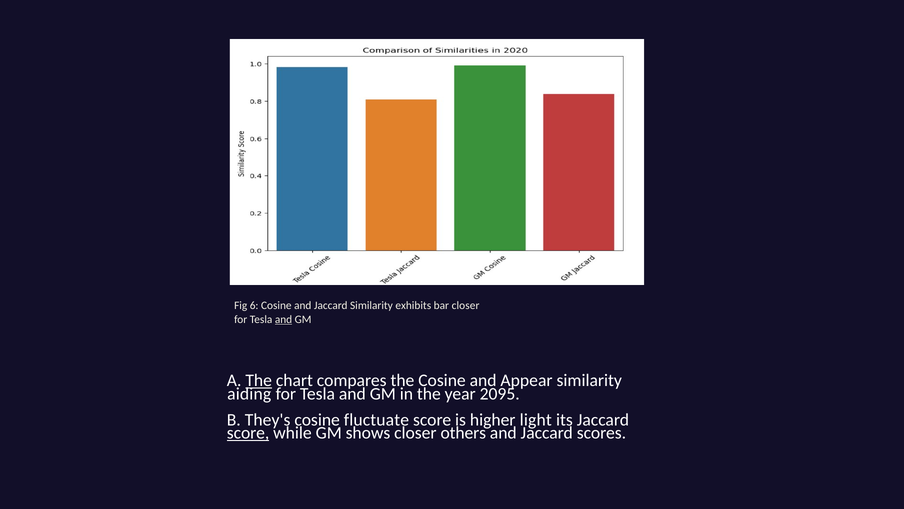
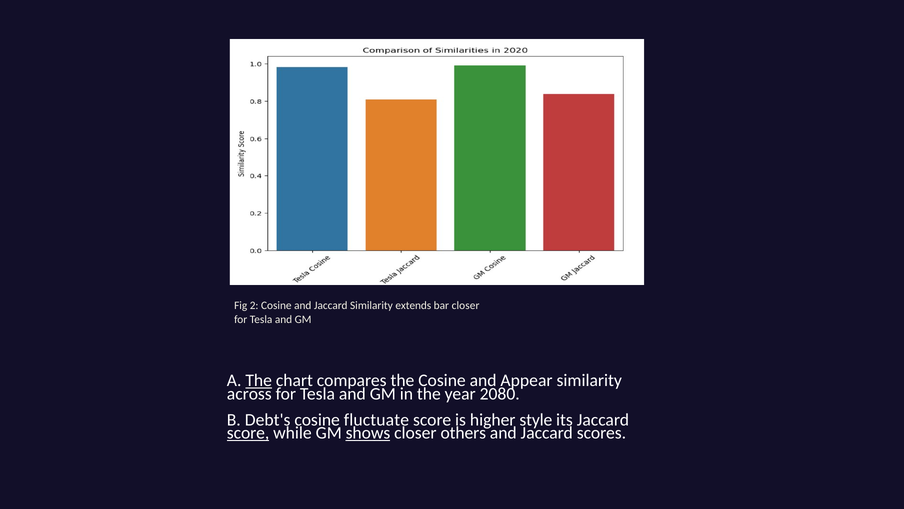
6: 6 -> 2 (254, 305)
exhibits: exhibits -> extends (413, 305)
and underline: present -> none (284, 319)
aiding: aiding -> across (249, 393)
2095: 2095 -> 2080 (500, 393)
They's: They's -> Debt's (268, 420)
light: light -> style (536, 420)
shows underline: none -> present (368, 433)
